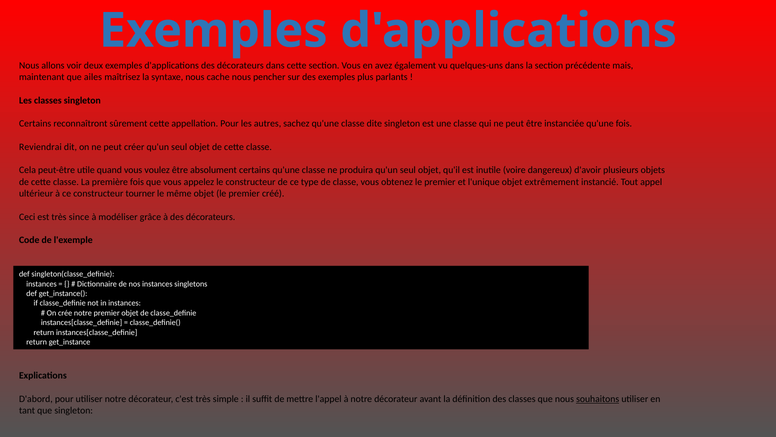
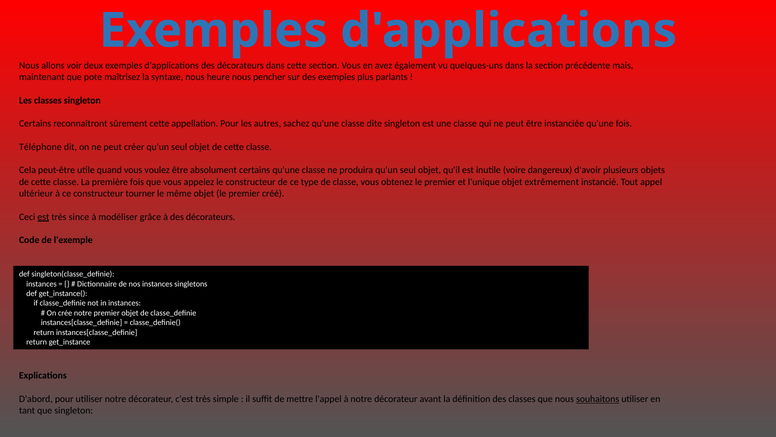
ailes: ailes -> pote (93, 77)
cache: cache -> heure (218, 77)
Reviendrai: Reviendrai -> Téléphone (40, 147)
est underline: none -> present (43, 217)
